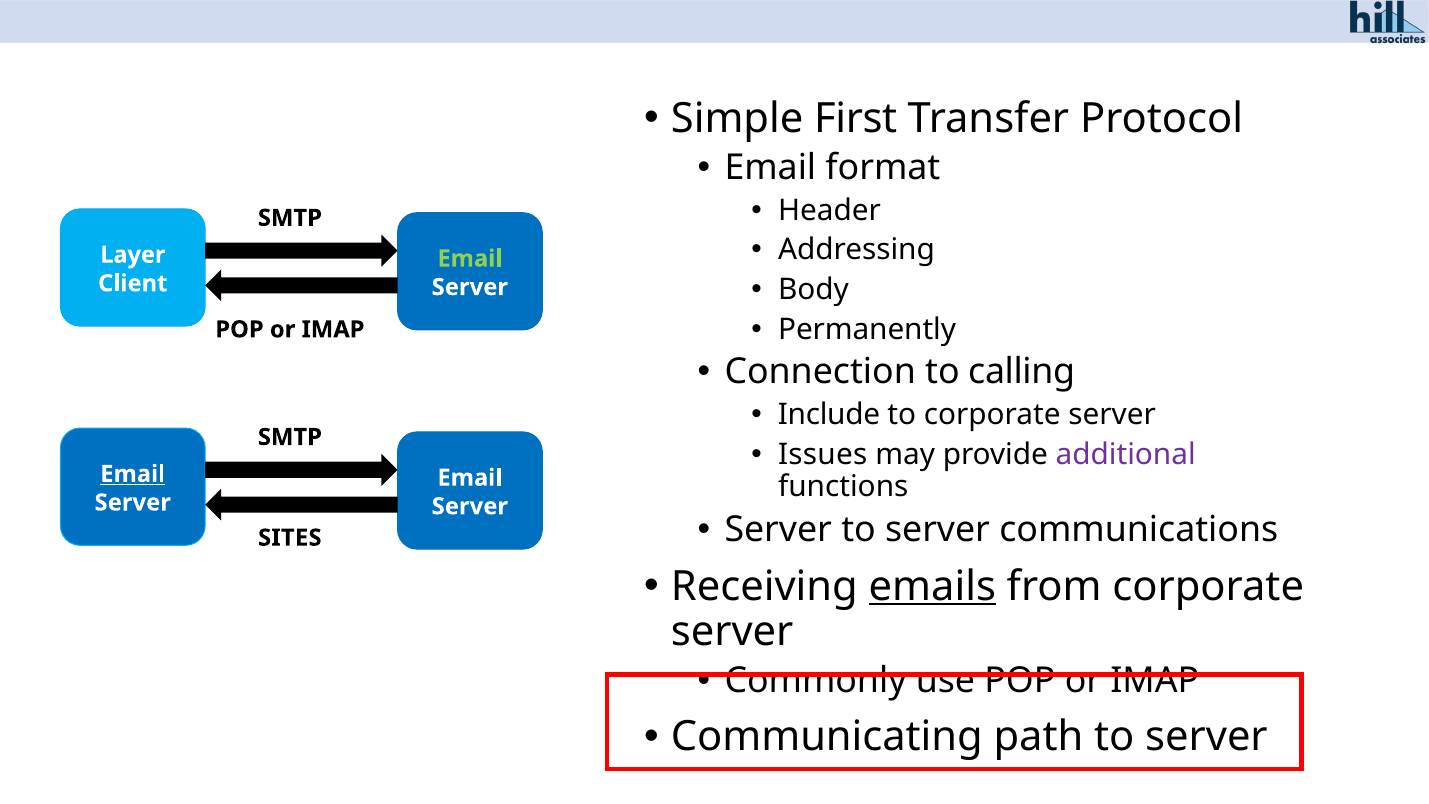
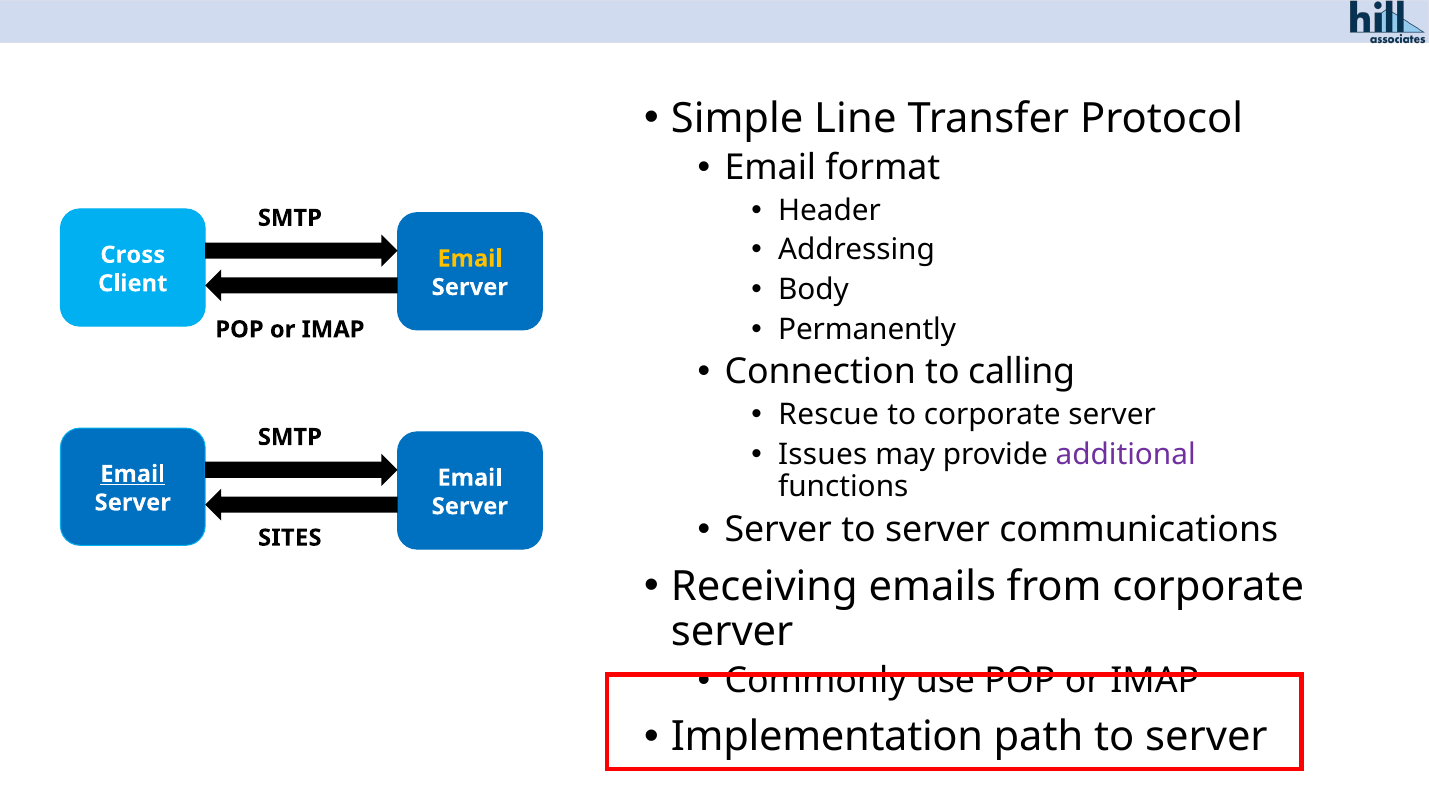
First: First -> Line (855, 118)
Layer: Layer -> Cross (133, 255)
Email colour: light green -> yellow (470, 259)
Include: Include -> Rescue (829, 415)
emails underline: present -> none (932, 586)
Communicating: Communicating -> Implementation (827, 737)
